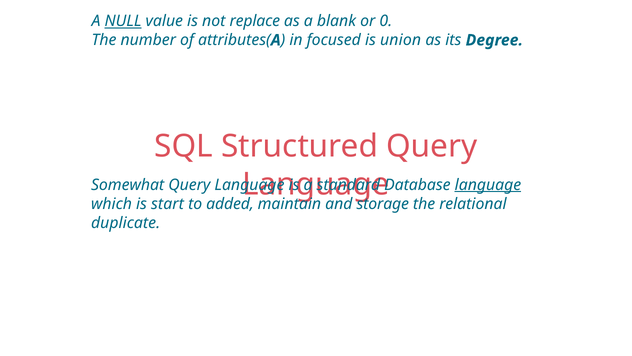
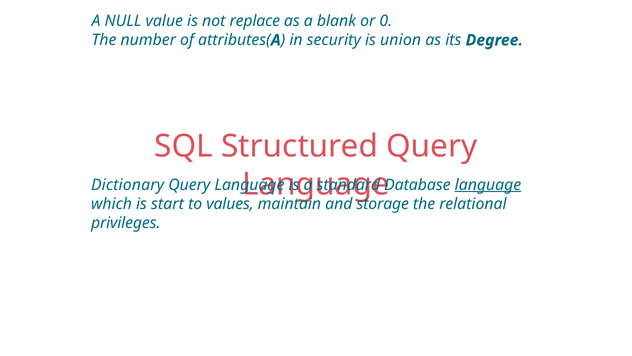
NULL underline: present -> none (123, 21)
focused: focused -> security (334, 40)
Somewhat: Somewhat -> Dictionary (128, 185)
added: added -> values (230, 204)
duplicate: duplicate -> privileges (126, 223)
